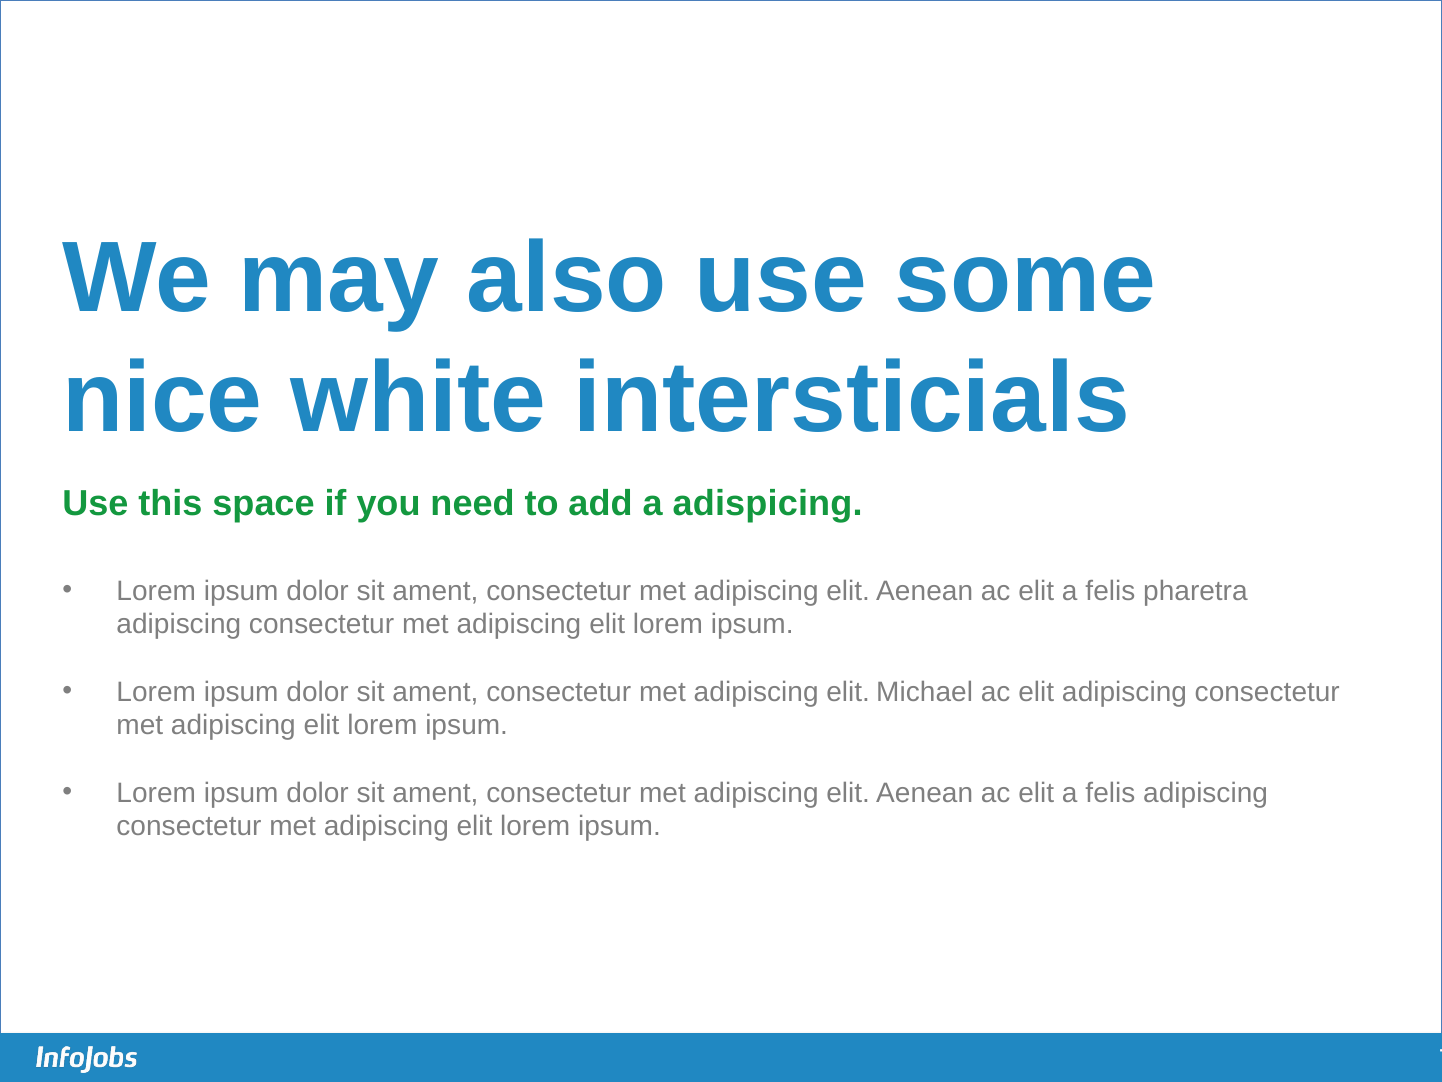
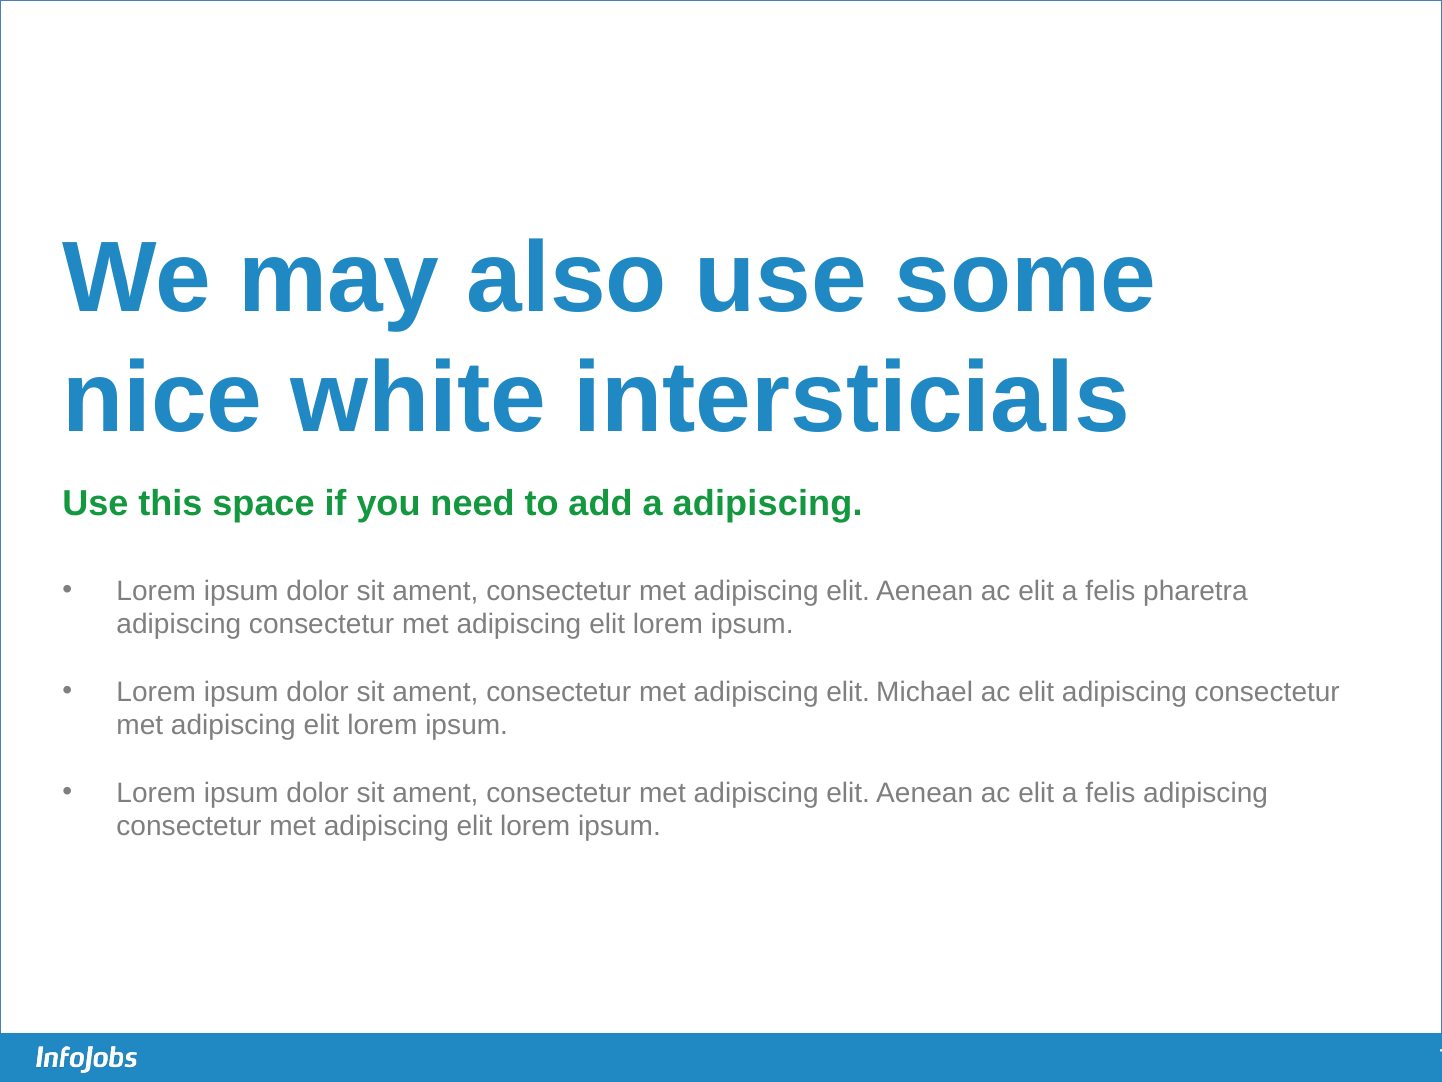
a adispicing: adispicing -> adipiscing (768, 503)
